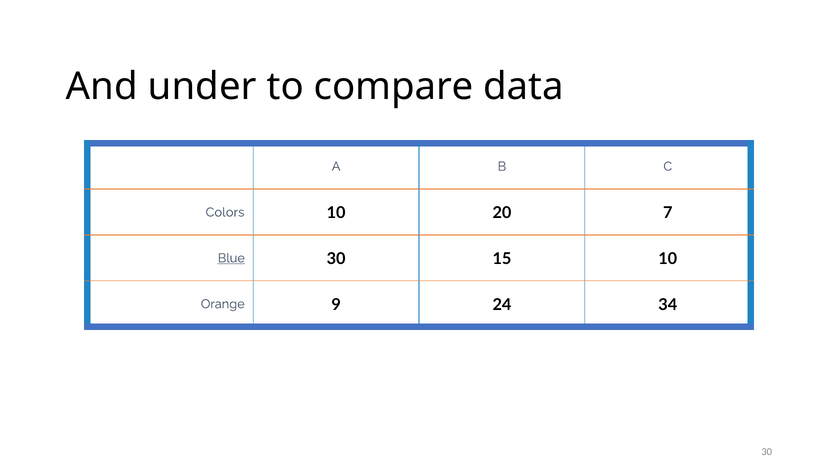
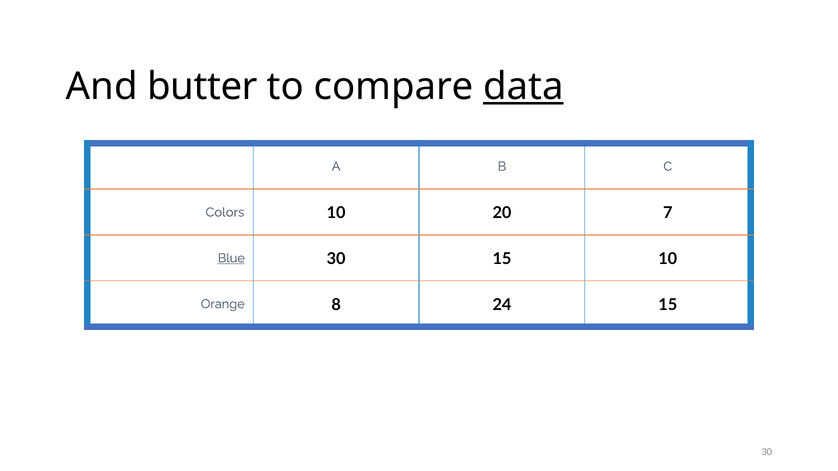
under: under -> butter (202, 87)
data underline: none -> present (523, 87)
9: 9 -> 8 (336, 305)
24 34: 34 -> 15 (668, 305)
